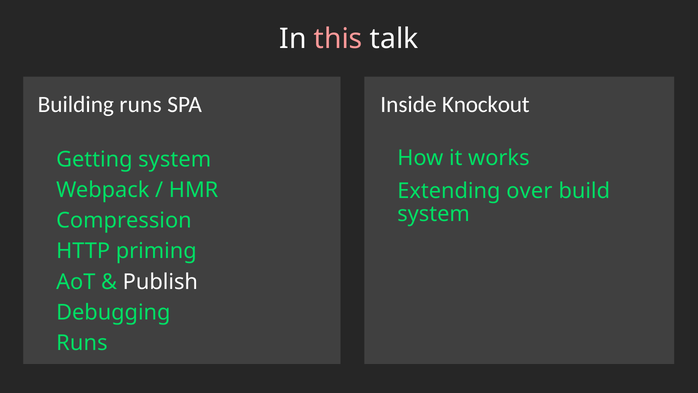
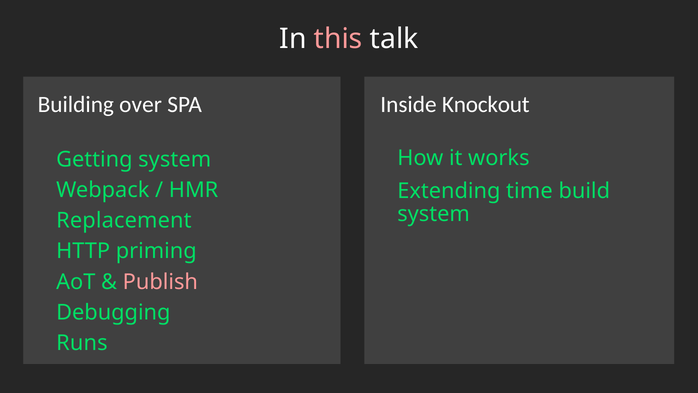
Building runs: runs -> over (141, 105)
over: over -> time (529, 191)
Compression: Compression -> Replacement (124, 221)
Publish colour: white -> pink (160, 282)
